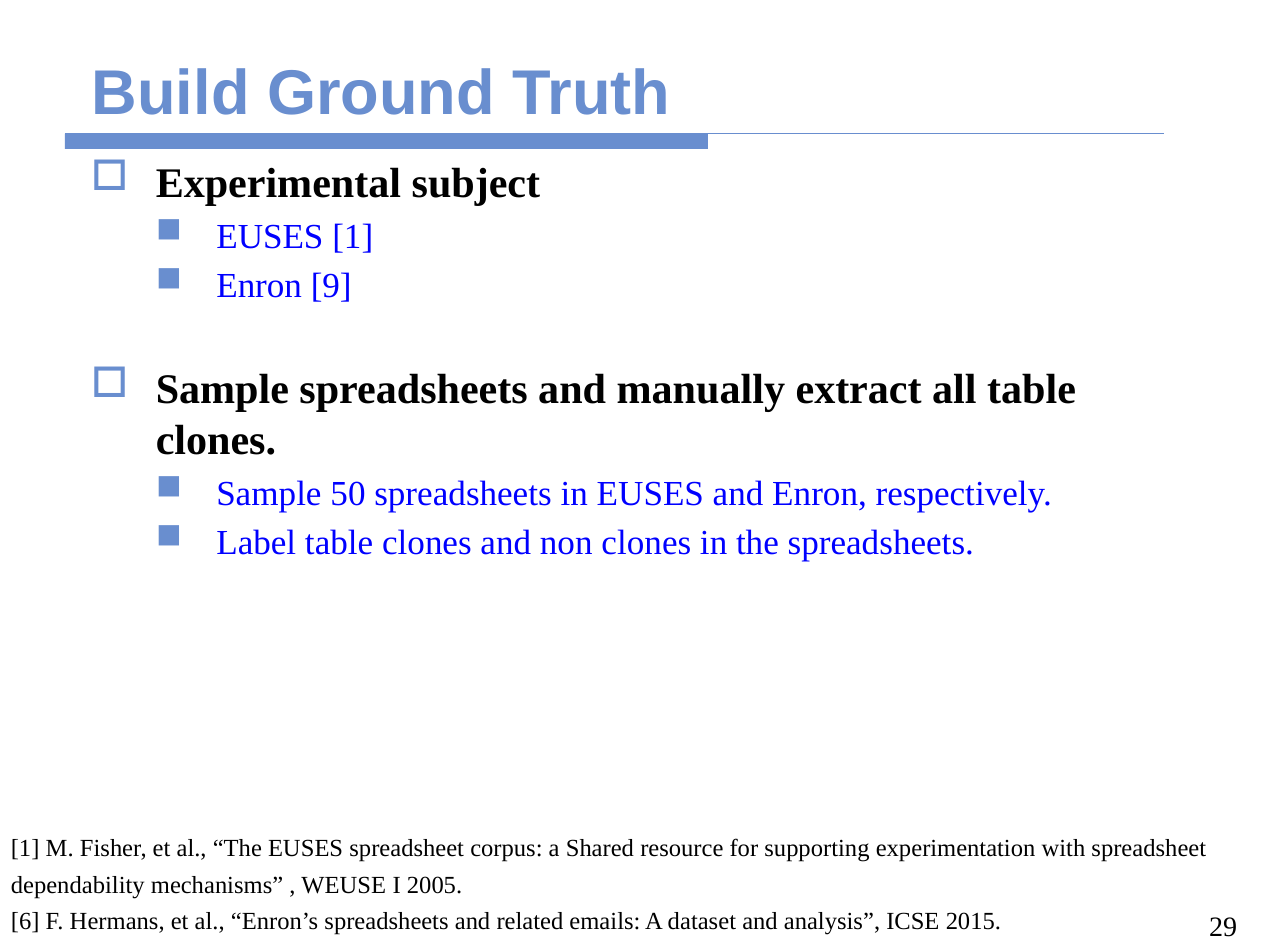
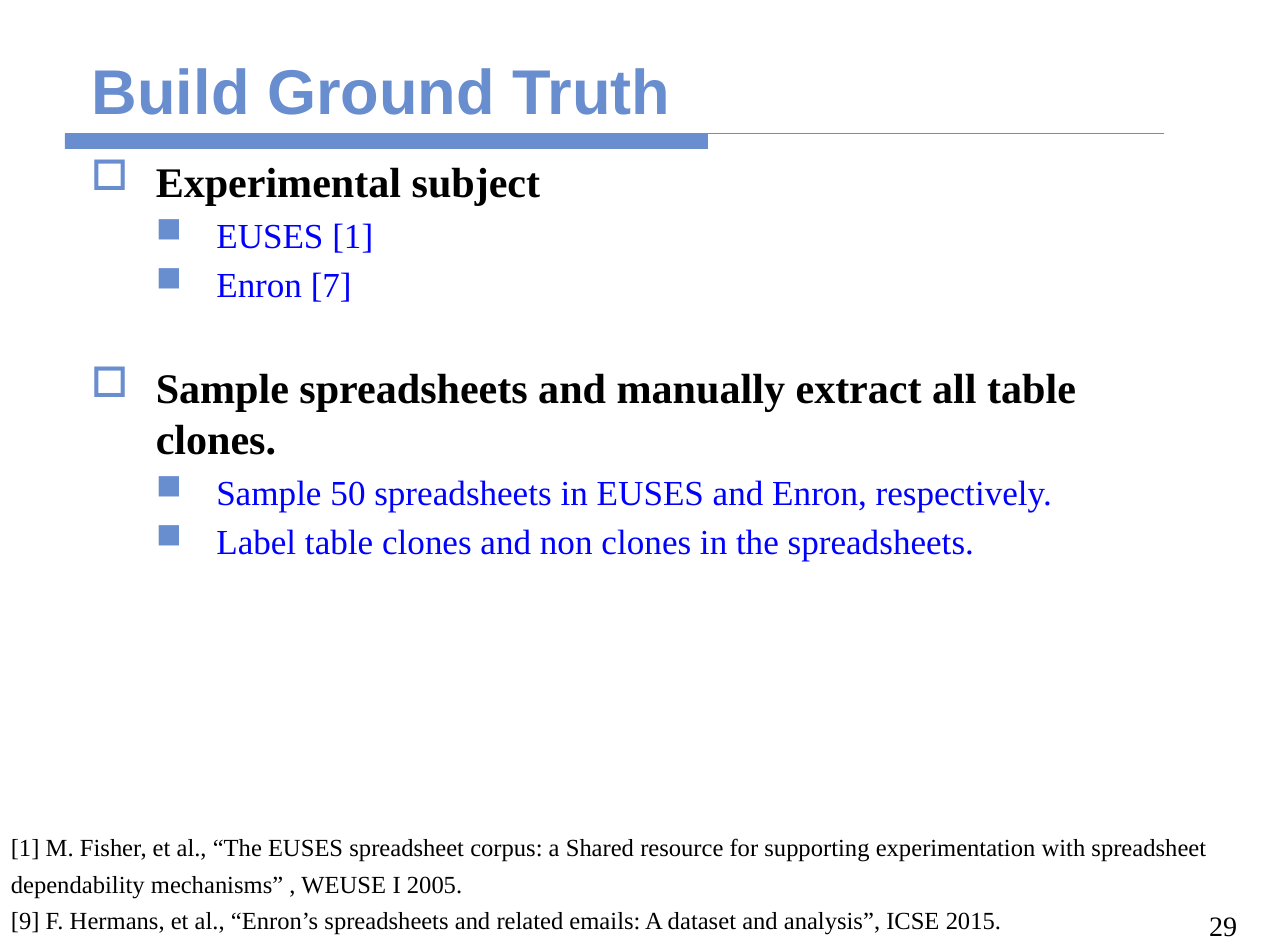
9: 9 -> 7 (331, 285)
6: 6 -> 9 (25, 921)
